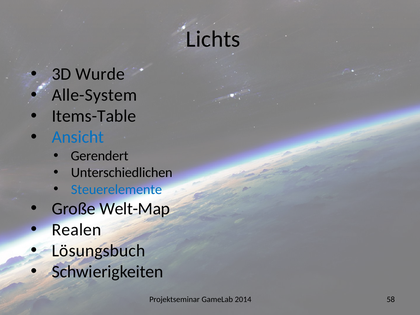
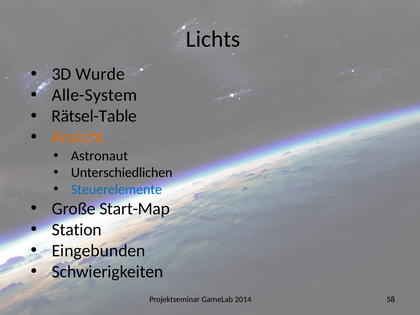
Items-Table: Items-Table -> Rätsel-Table (94, 116)
Ansicht colour: blue -> orange (78, 137)
Gerendert: Gerendert -> Astronaut (99, 156)
Welt-Map: Welt-Map -> Start-Map (135, 209)
Realen: Realen -> Station (77, 230)
Lösungsbuch: Lösungsbuch -> Eingebunden (99, 251)
